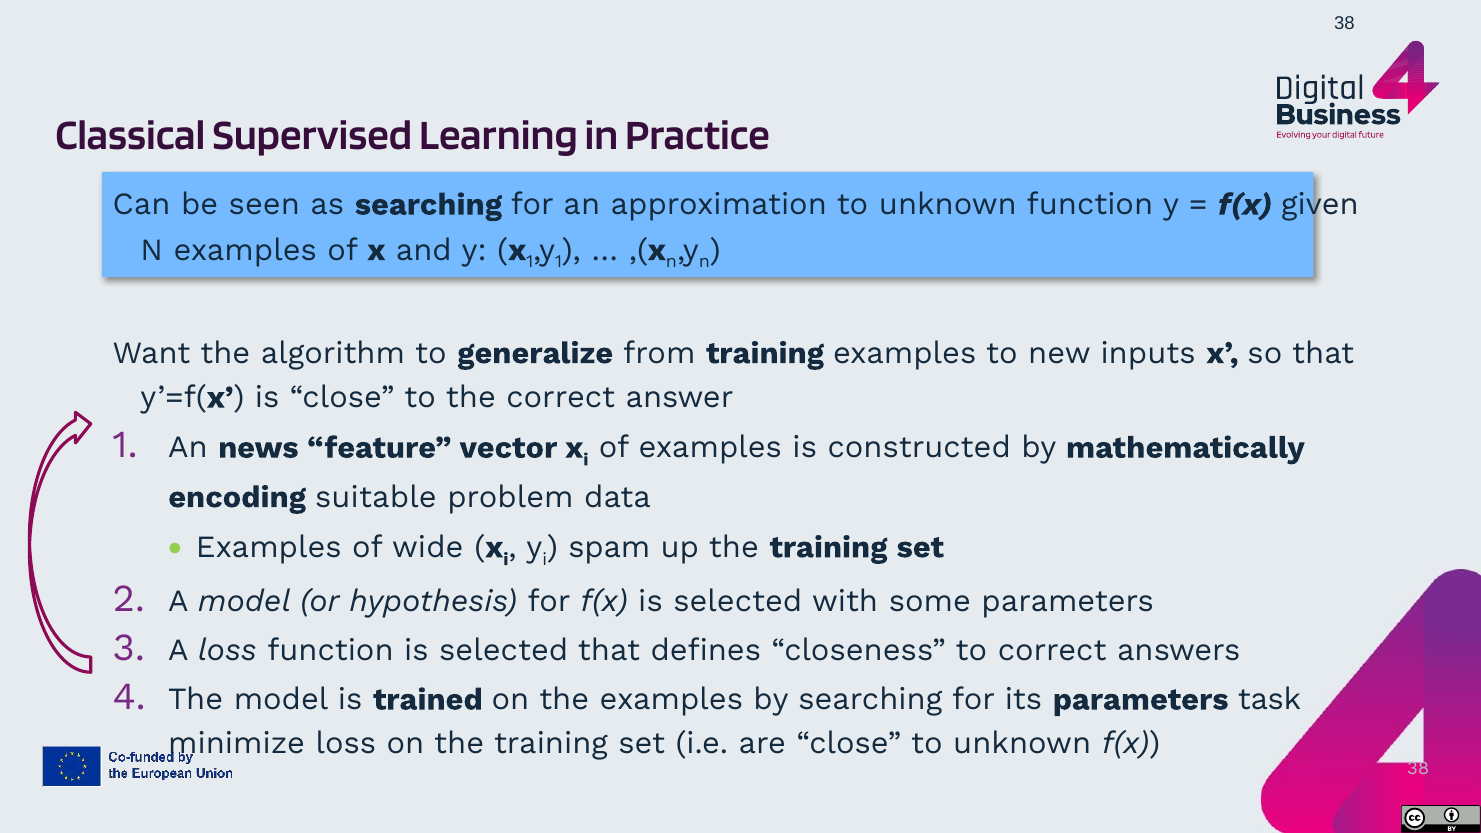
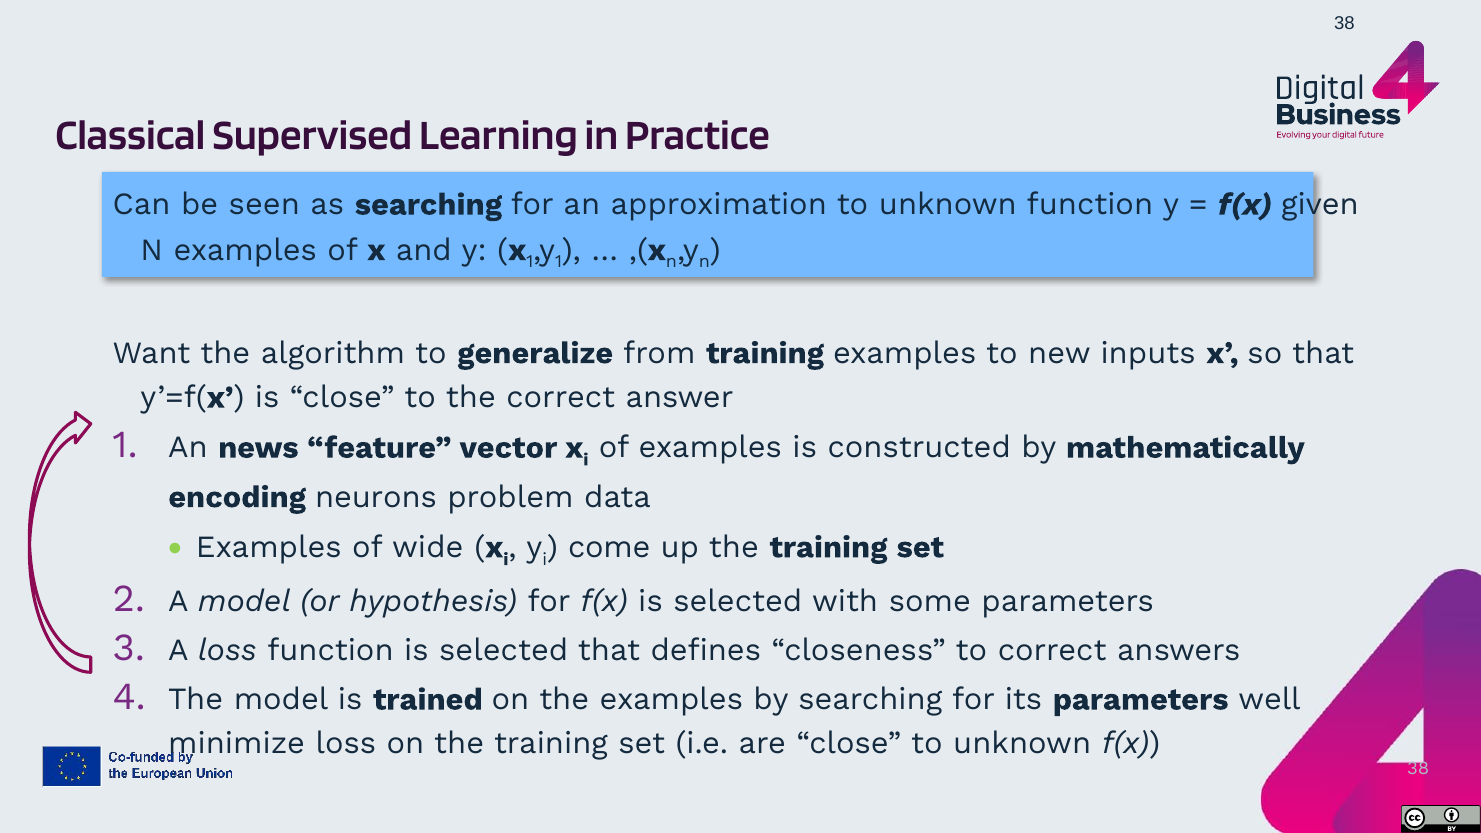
suitable: suitable -> neurons (376, 497)
spam: spam -> come (609, 547)
task: task -> well (1269, 699)
